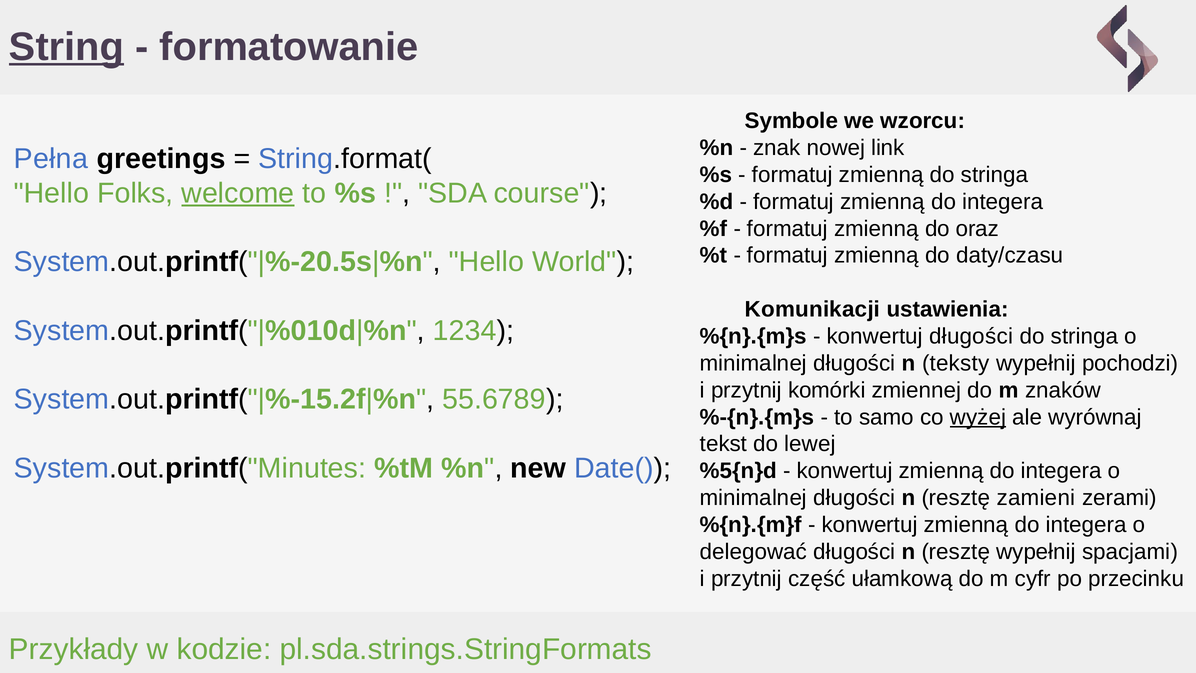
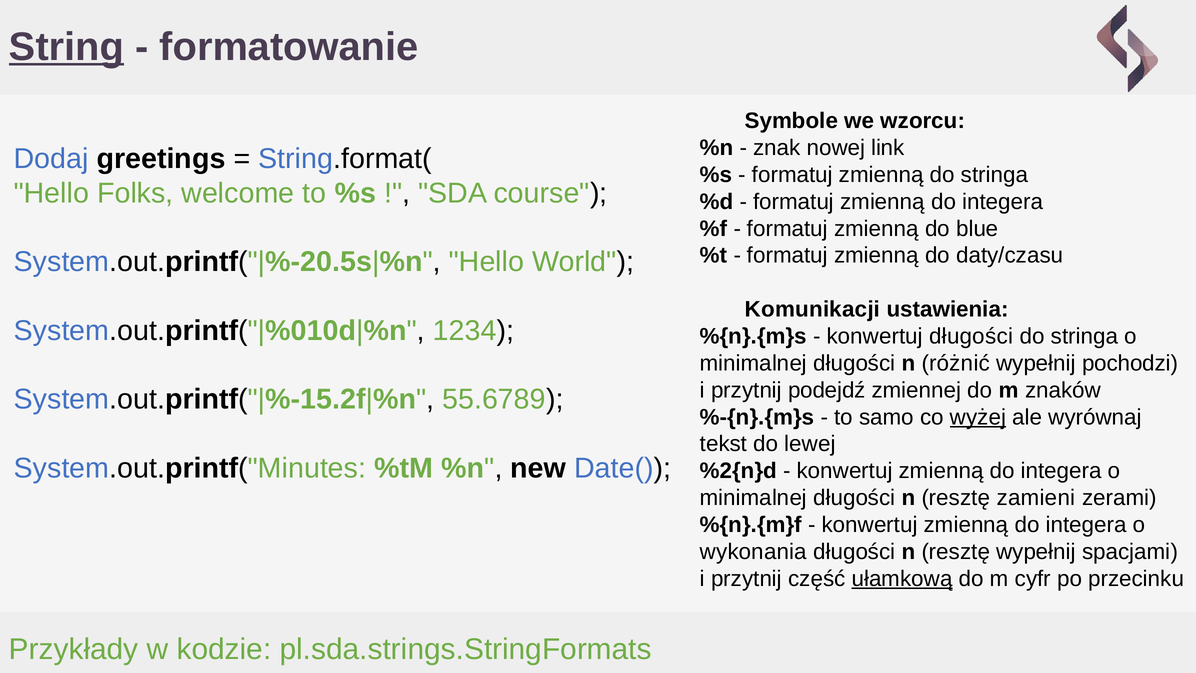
Pełna: Pełna -> Dodaj (51, 159)
welcome underline: present -> none (238, 193)
oraz: oraz -> blue (977, 229)
teksty: teksty -> różnić (956, 363)
komórki: komórki -> podejdź (827, 390)
%5{n}d: %5{n}d -> %2{n}d (738, 471)
delegować: delegować -> wykonania (753, 551)
ułamkową underline: none -> present (902, 578)
